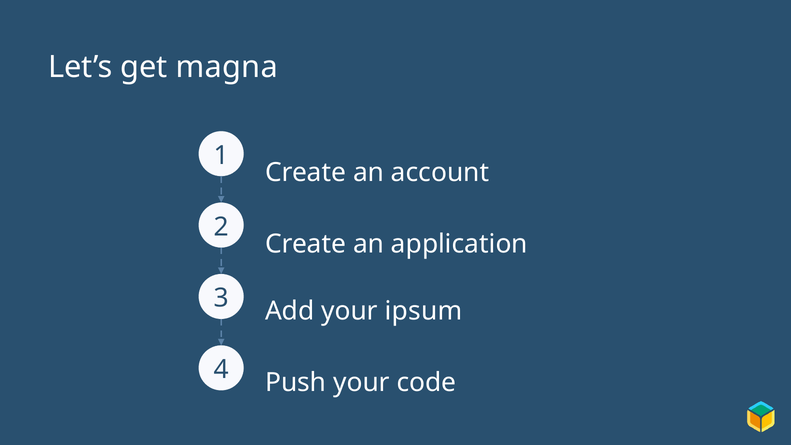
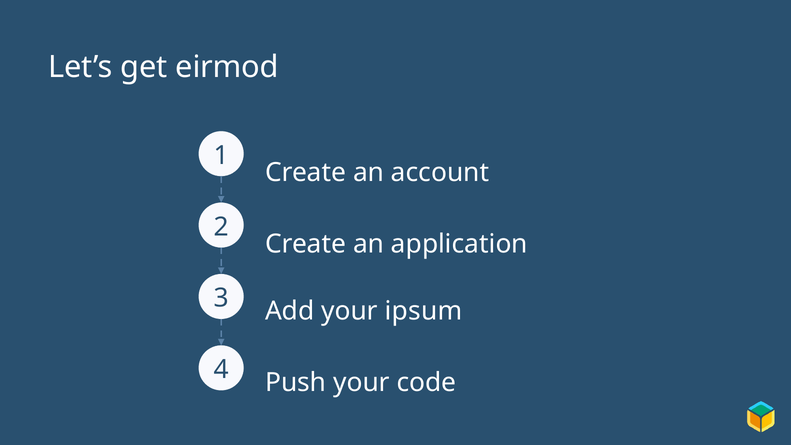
magna: magna -> eirmod (227, 67)
